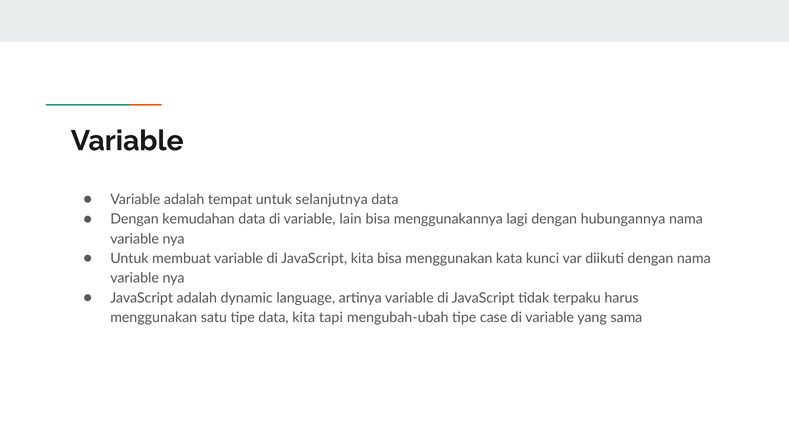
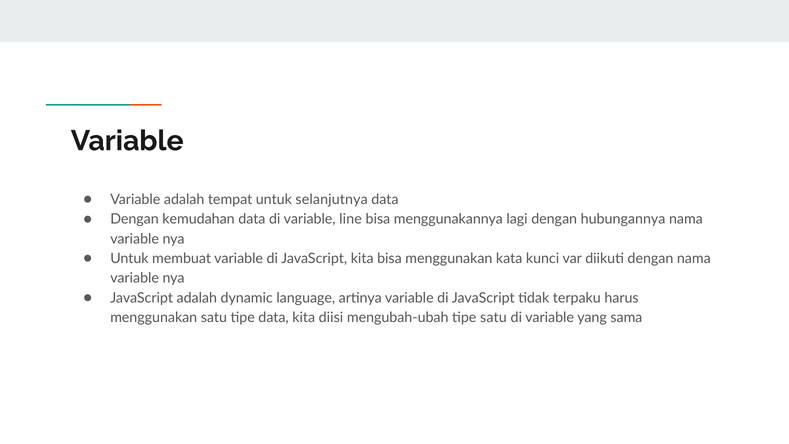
lain: lain -> line (351, 219)
tapi: tapi -> diisi (331, 317)
tipe case: case -> satu (493, 317)
